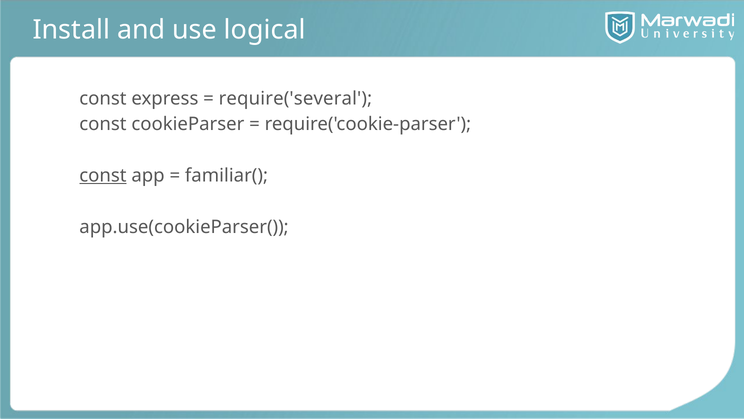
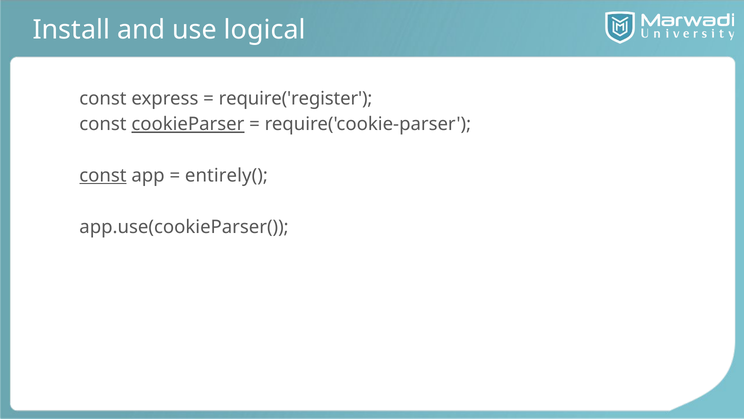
require('several: require('several -> require('register (296, 98)
cookieParser underline: none -> present (188, 124)
familiar(: familiar( -> entirely( (226, 175)
